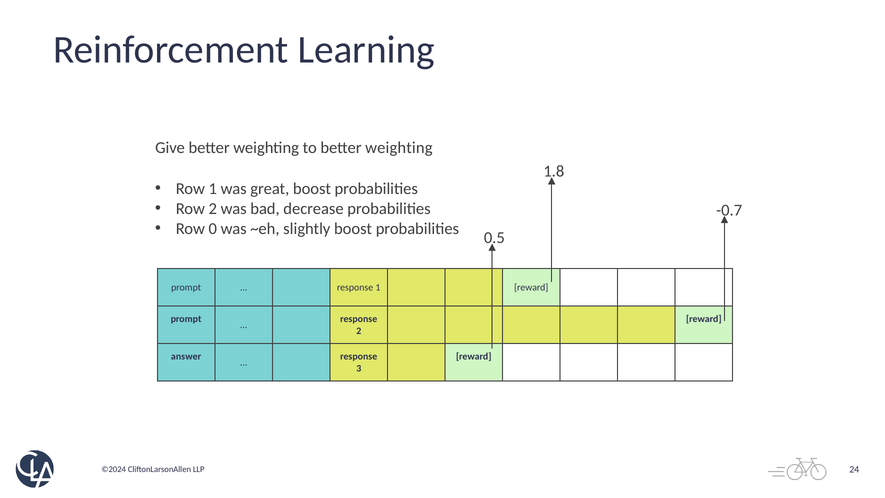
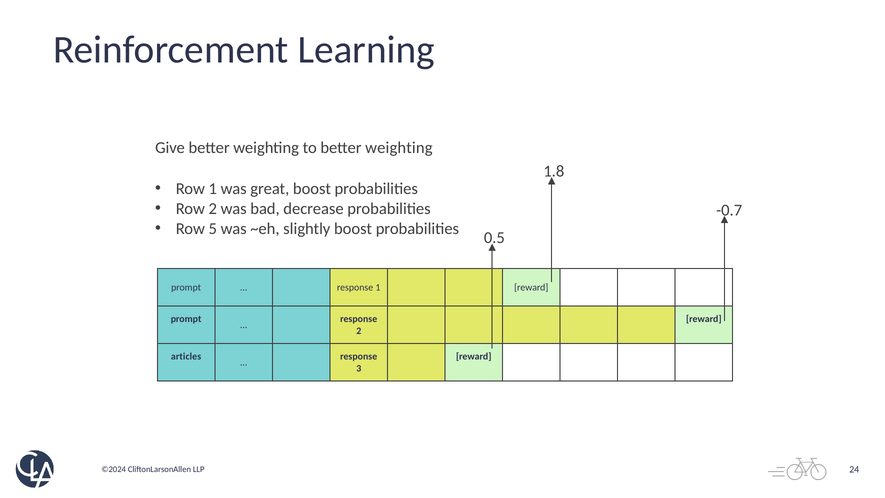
0: 0 -> 5 (213, 229)
answer: answer -> articles (186, 356)
